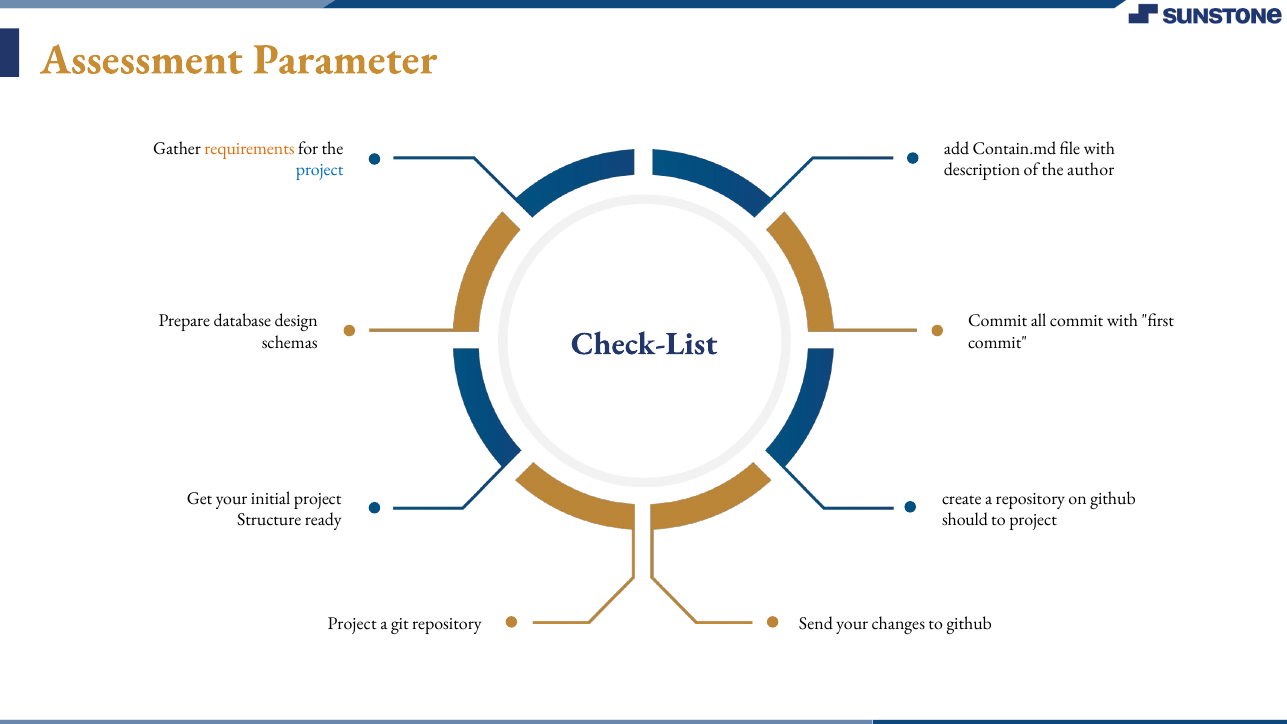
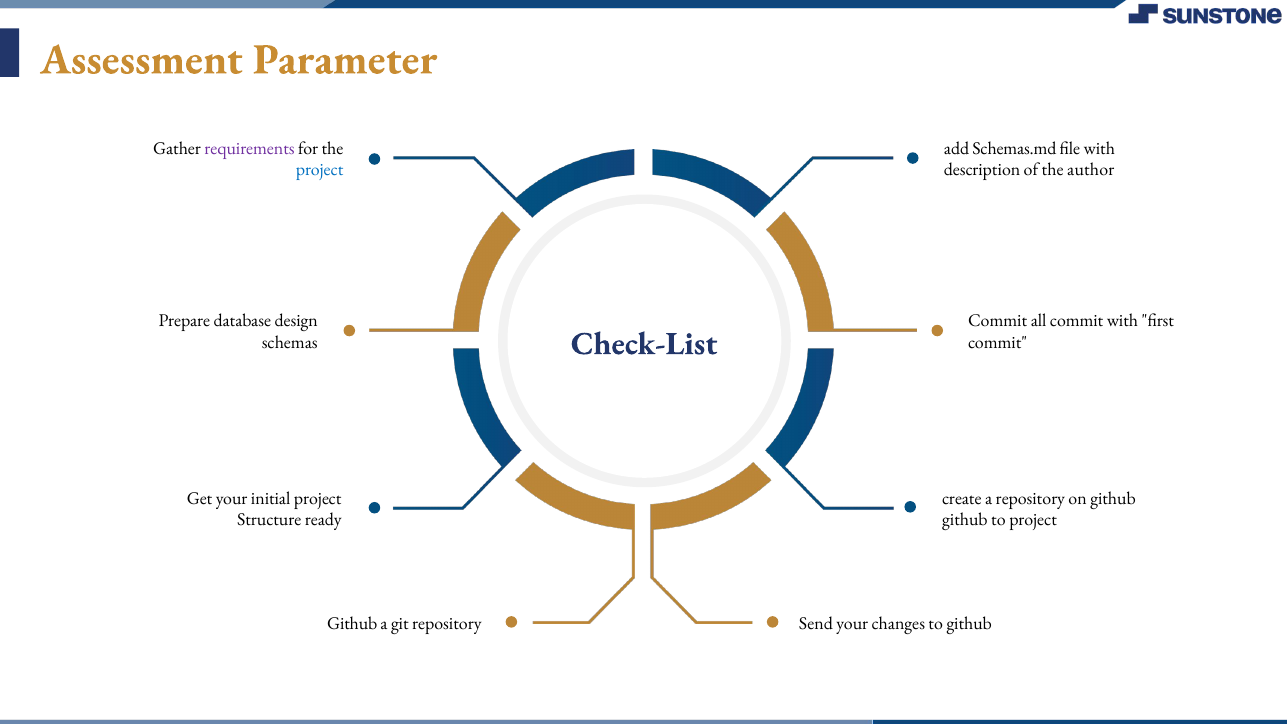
requirements colour: orange -> purple (250, 148)
Contain.md: Contain.md -> Schemas.md (1014, 148)
should: should -> github (965, 520)
Project: Project -> Github (352, 623)
